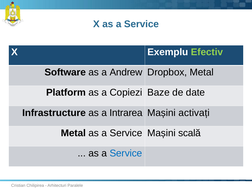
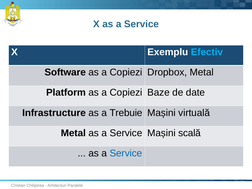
Efectiv colour: light green -> light blue (207, 52)
Software as a Andrew: Andrew -> Copiezi (126, 72)
Intrarea: Intrarea -> Trebuie (126, 113)
activați: activați -> virtuală (194, 113)
